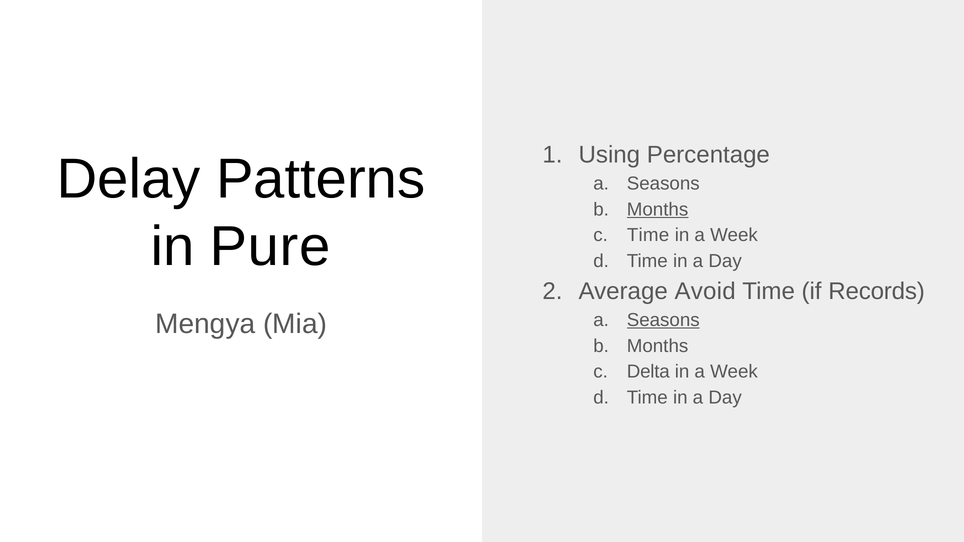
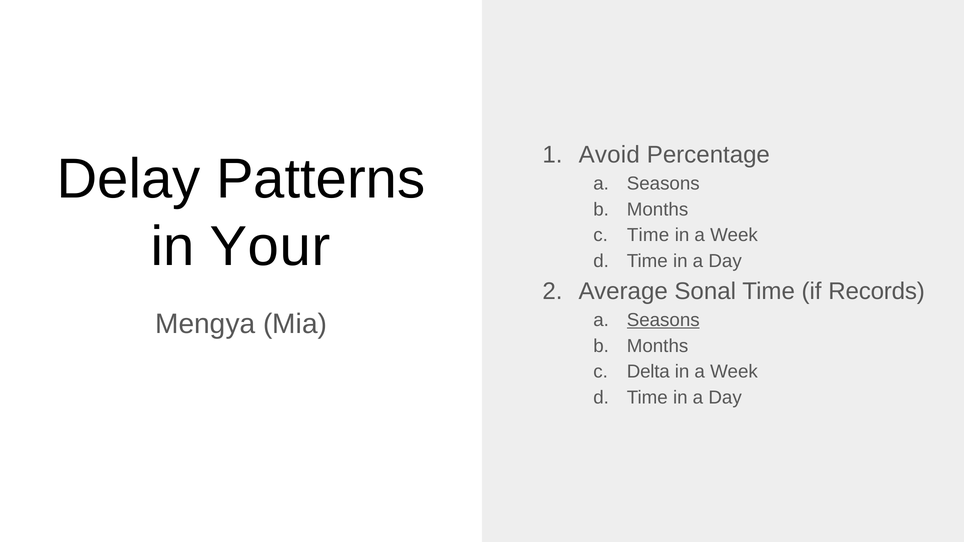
Using: Using -> Avoid (609, 155)
Months underline: present -> none (658, 209)
Pure: Pure -> Your (270, 247)
Avoid: Avoid -> Sonal (705, 292)
